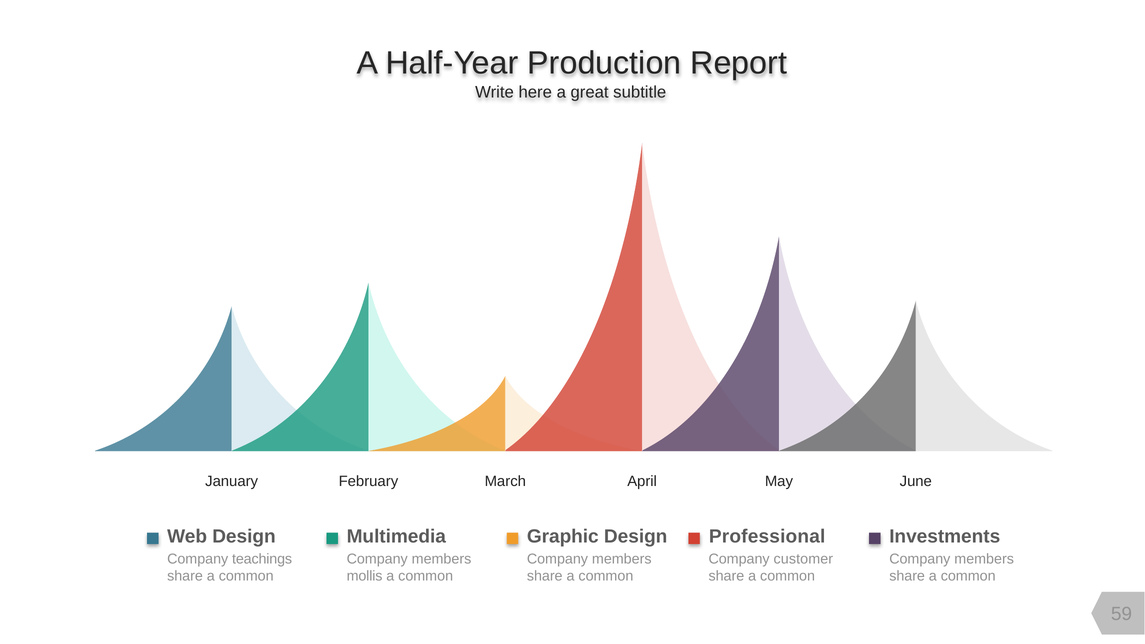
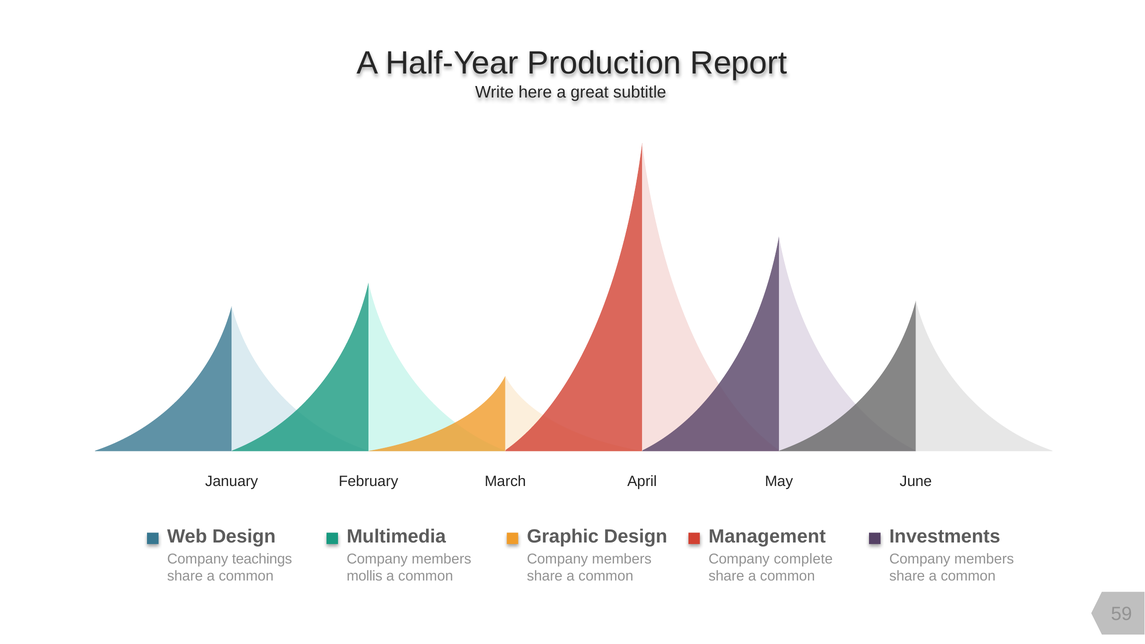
Professional: Professional -> Management (767, 536)
customer: customer -> complete (803, 559)
